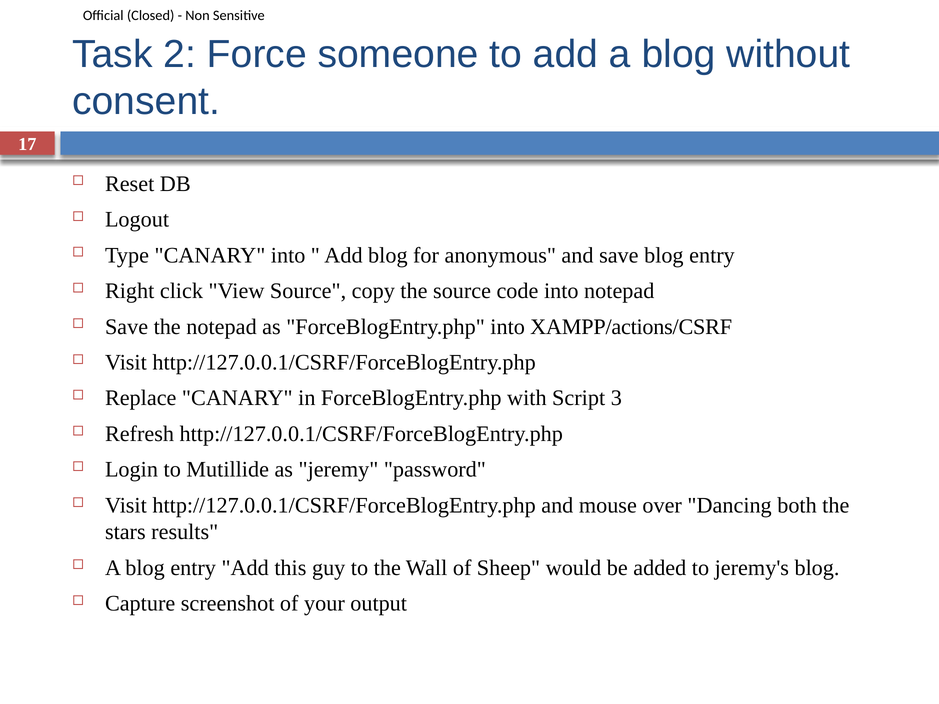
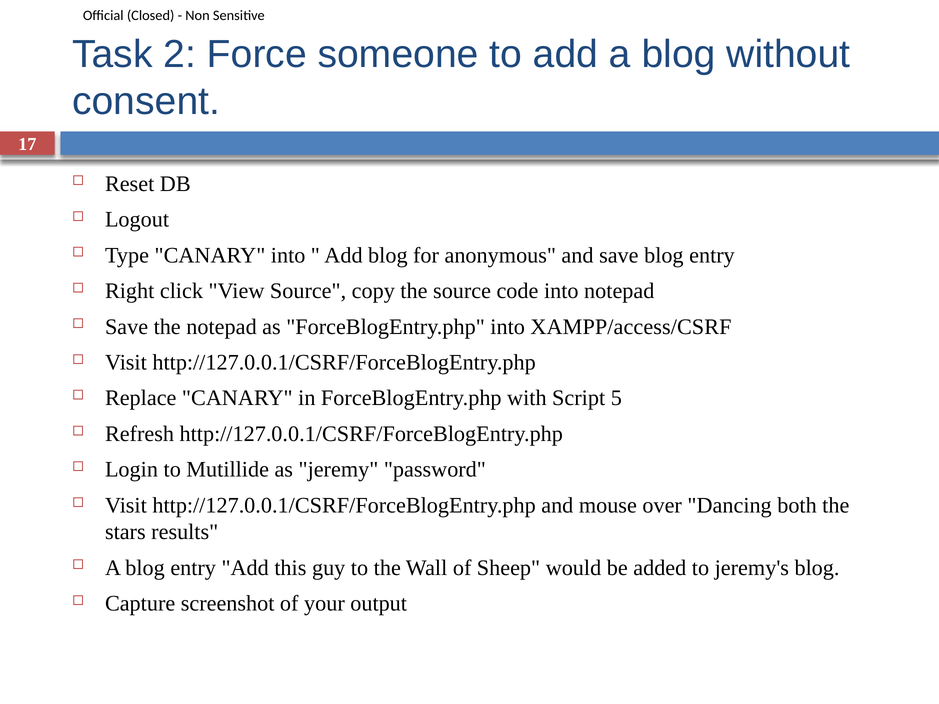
XAMPP/actions/CSRF: XAMPP/actions/CSRF -> XAMPP/access/CSRF (631, 327)
3: 3 -> 5 (616, 398)
